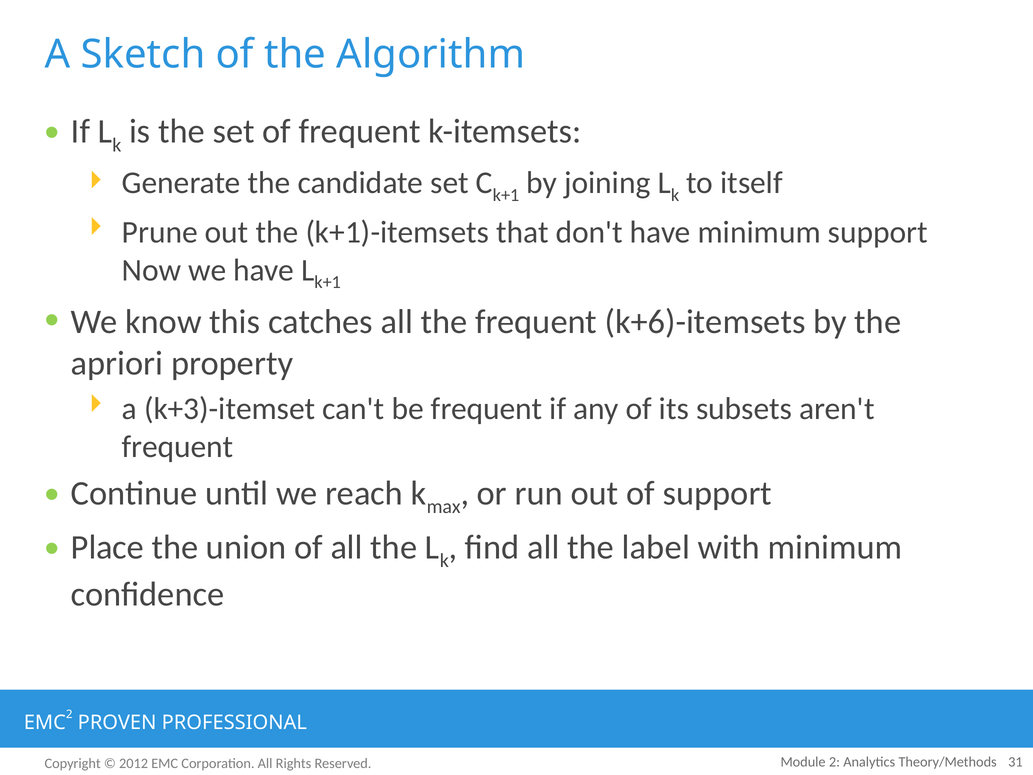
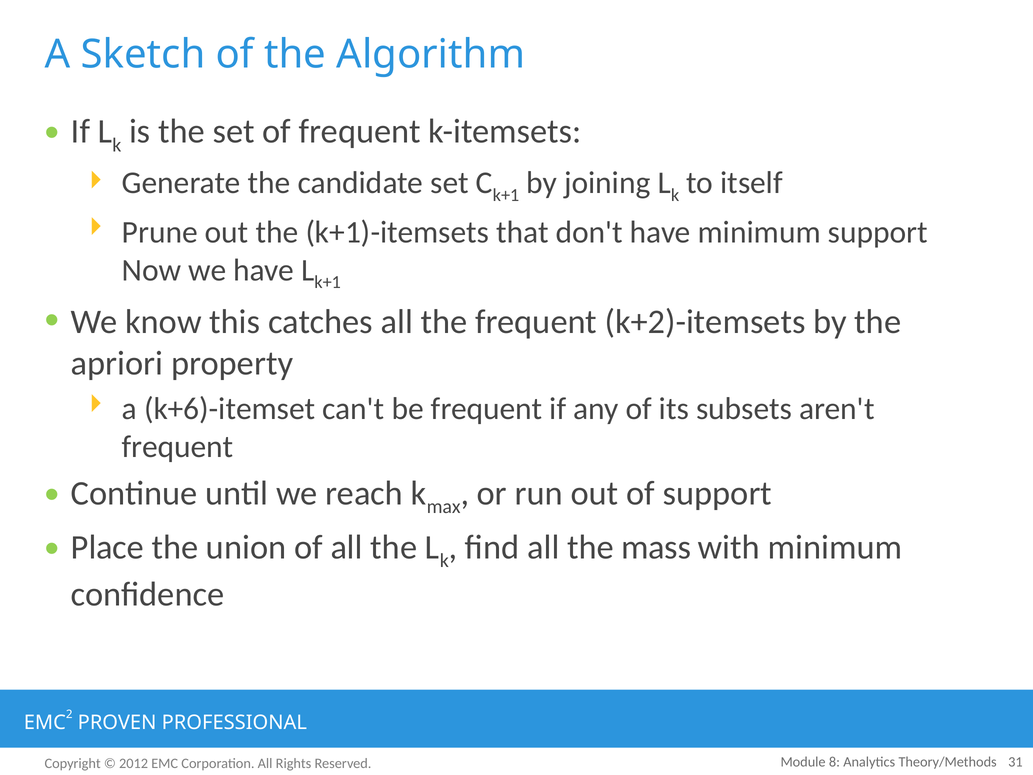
k+6)-itemsets: k+6)-itemsets -> k+2)-itemsets (705, 322)
k+3)-itemset: k+3)-itemset -> k+6)-itemset (230, 409)
label: label -> mass (656, 547)
Module 2: 2 -> 8 (835, 762)
